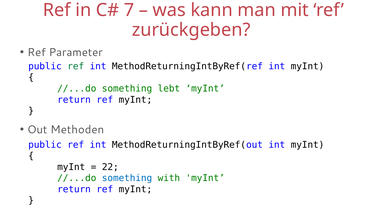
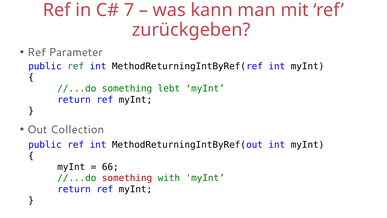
Methoden: Methoden -> Collection (77, 130)
22: 22 -> 66 (110, 167)
something colour: blue -> red (127, 178)
